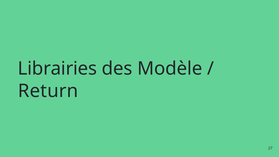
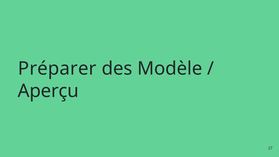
Librairies: Librairies -> Préparer (57, 69)
Return: Return -> Aperçu (48, 91)
